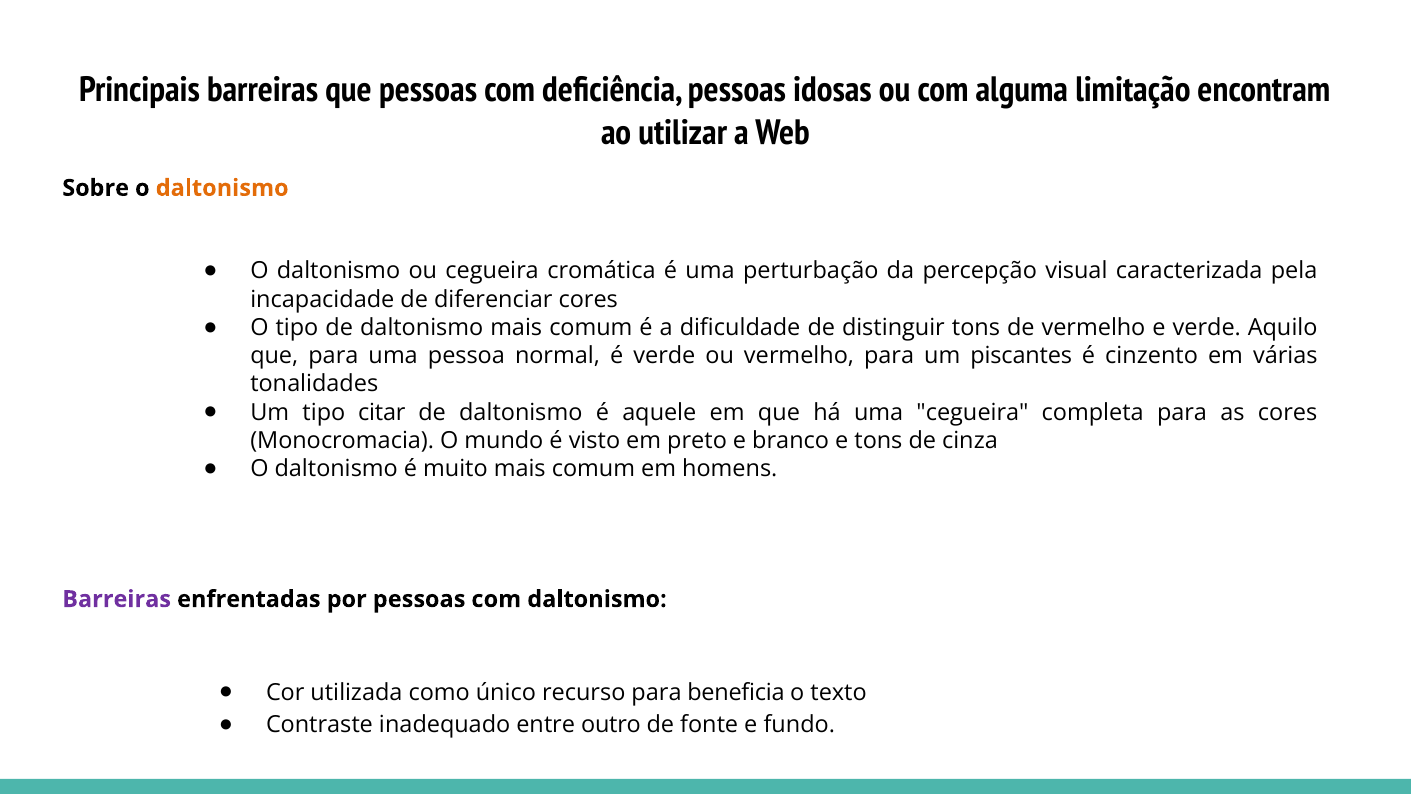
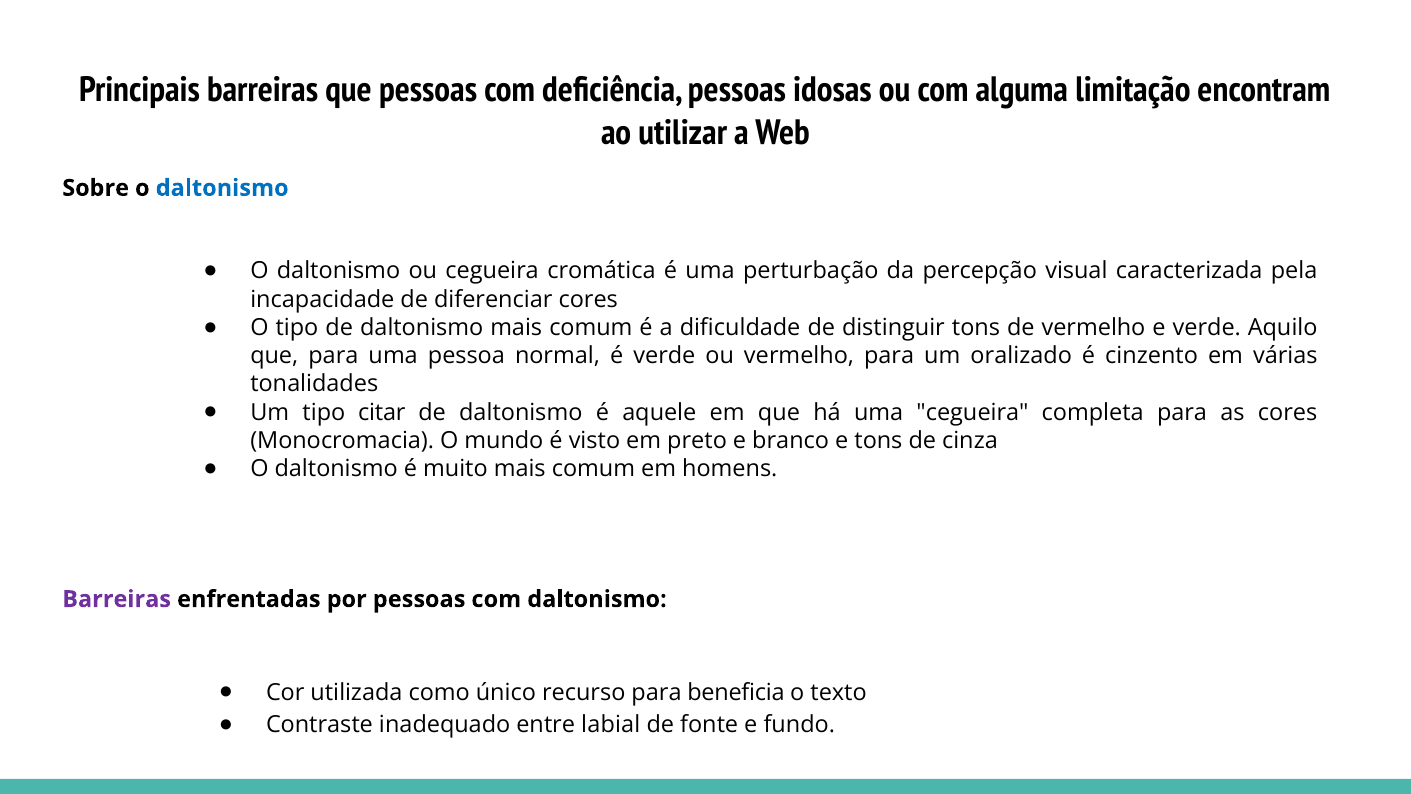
daltonismo colour: orange -> blue (222, 188)
piscantes: piscantes -> oralizado (1021, 356)
outro: outro -> labial (611, 725)
